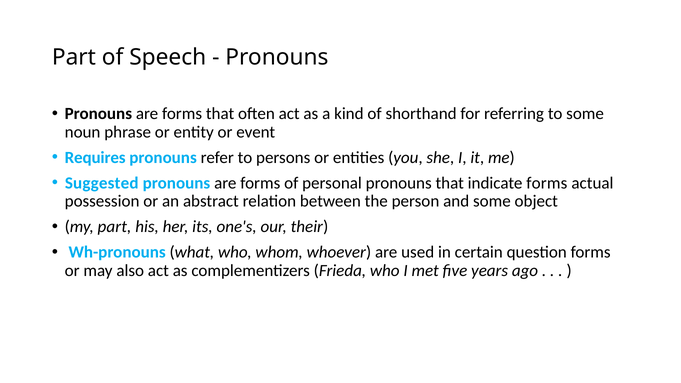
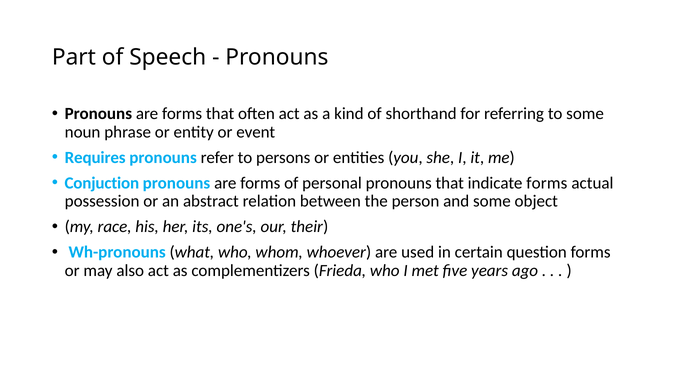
Suggested: Suggested -> Conjuction (102, 183)
my part: part -> race (115, 227)
